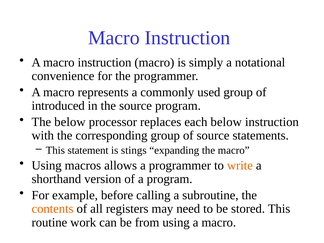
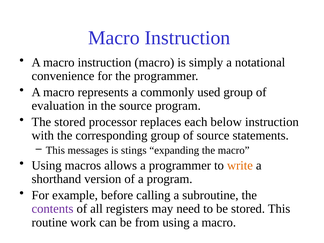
introduced: introduced -> evaluation (58, 106)
The below: below -> stored (70, 122)
statement: statement -> messages (88, 150)
contents colour: orange -> purple (53, 209)
